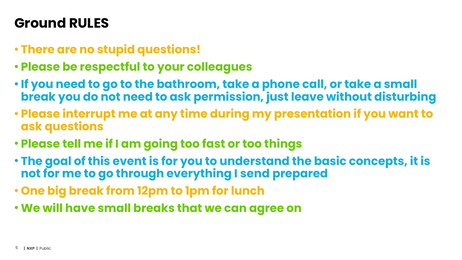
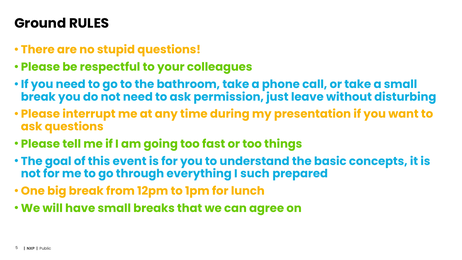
send: send -> such (255, 174)
